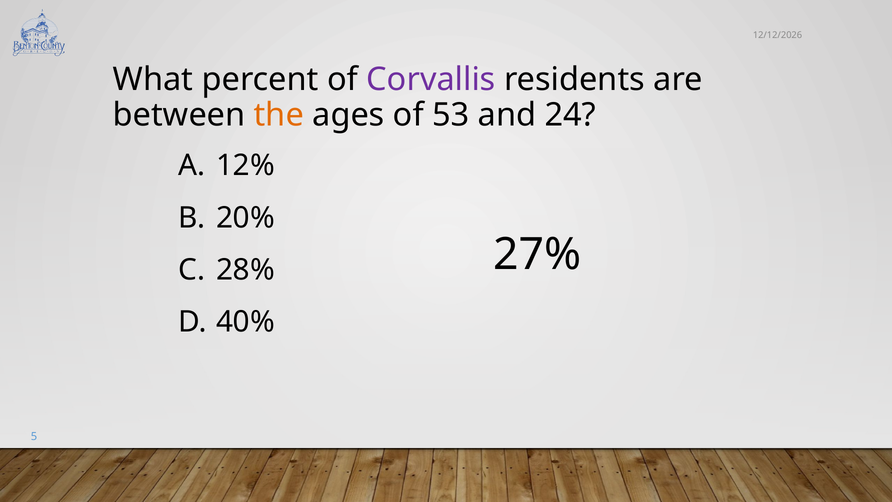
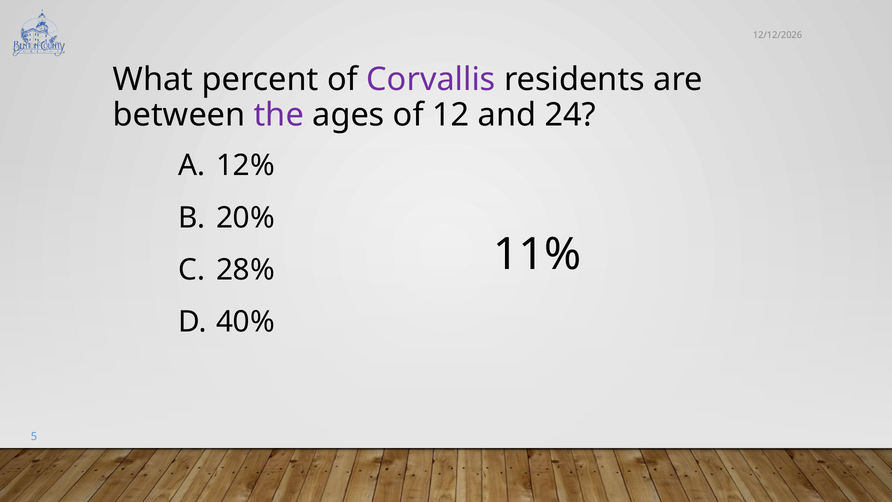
the colour: orange -> purple (279, 115)
53: 53 -> 12 (451, 115)
27%: 27% -> 11% (537, 255)
